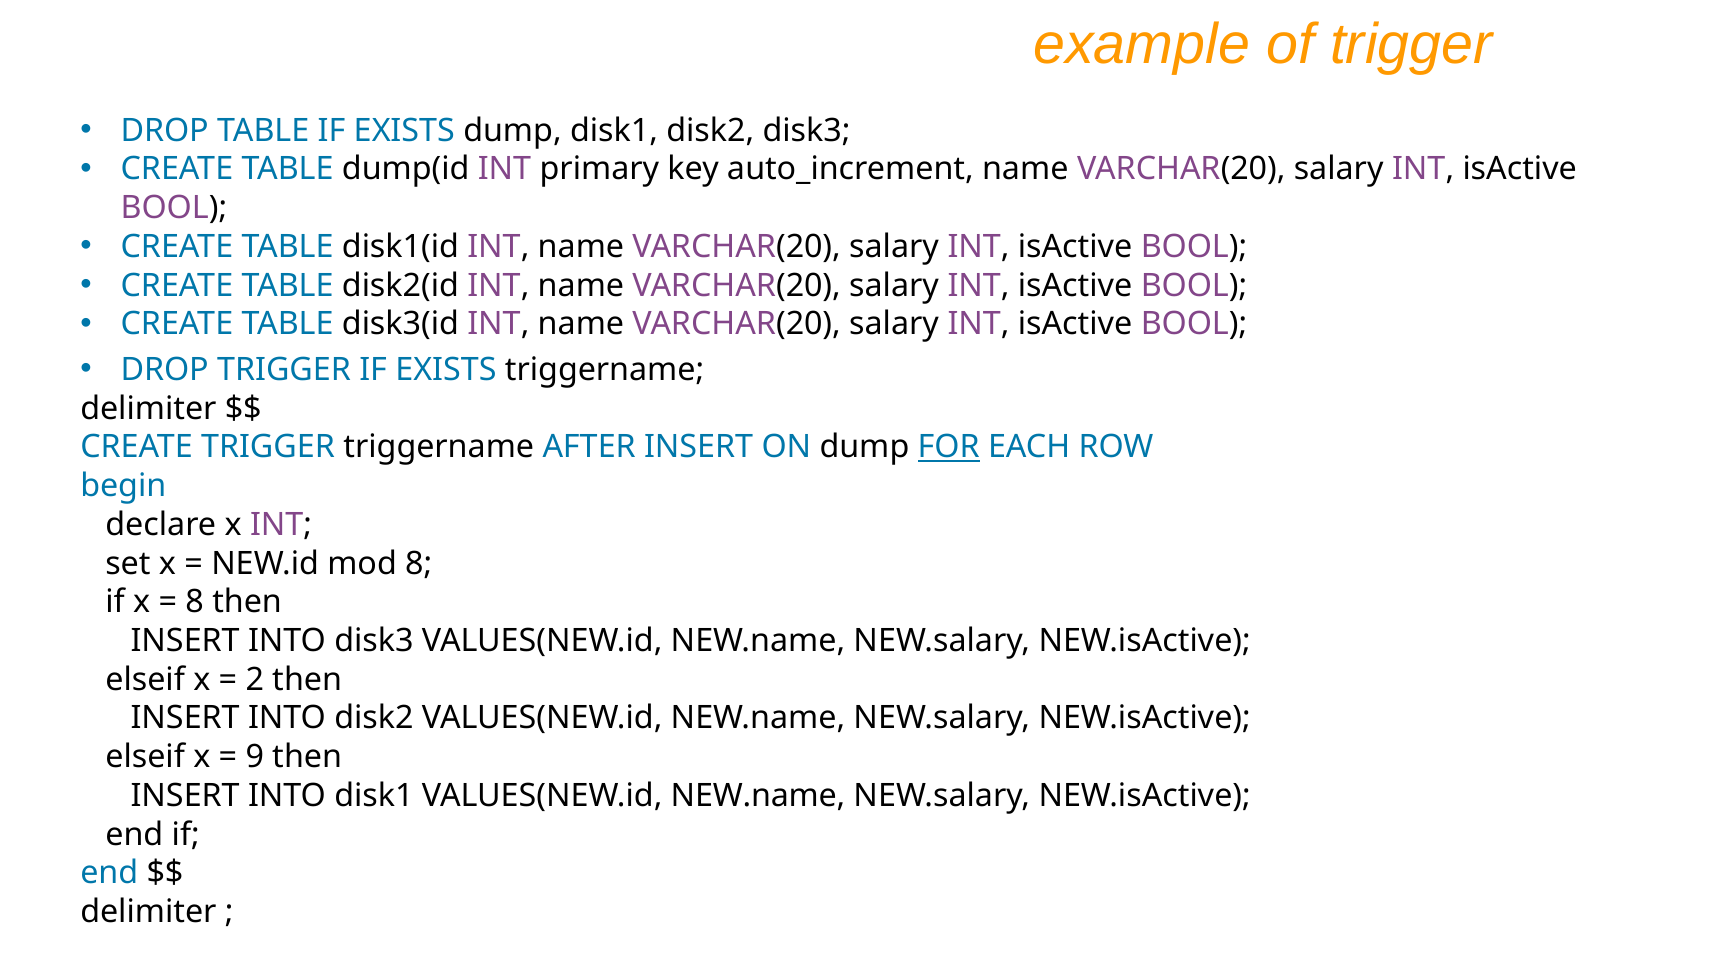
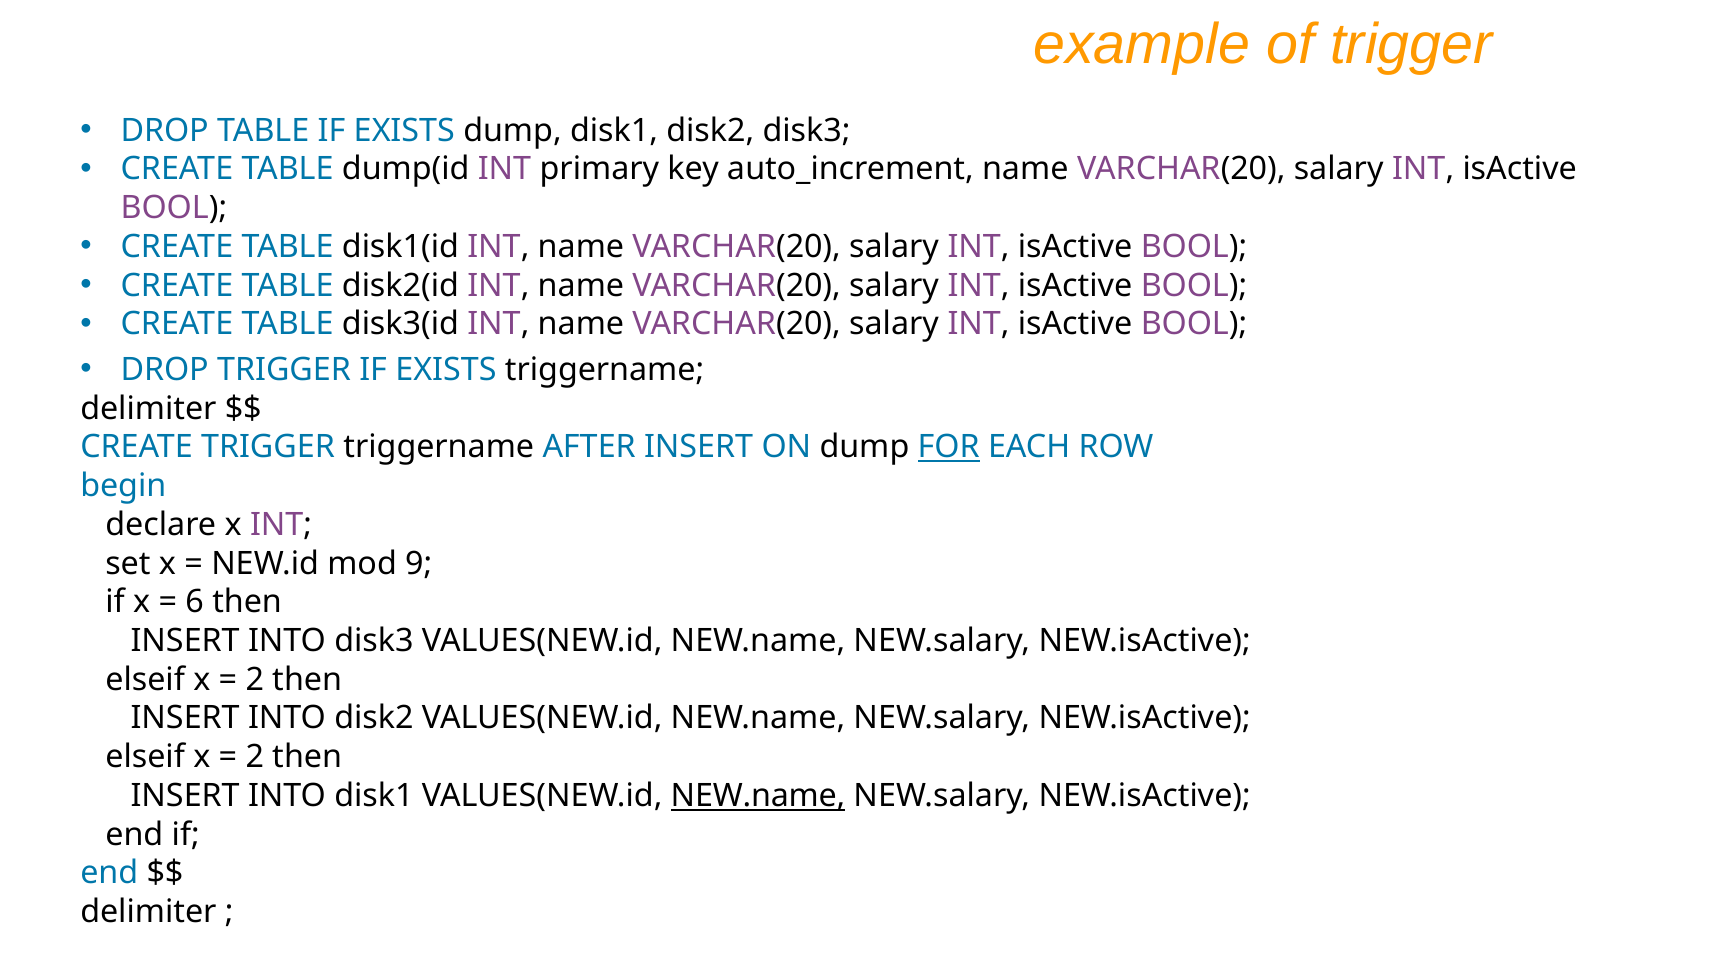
mod 8: 8 -> 9 (419, 563)
8: 8 -> 6 (195, 602)
9: 9 -> 2 (255, 757)
NEW.name underline: none -> present (758, 796)
